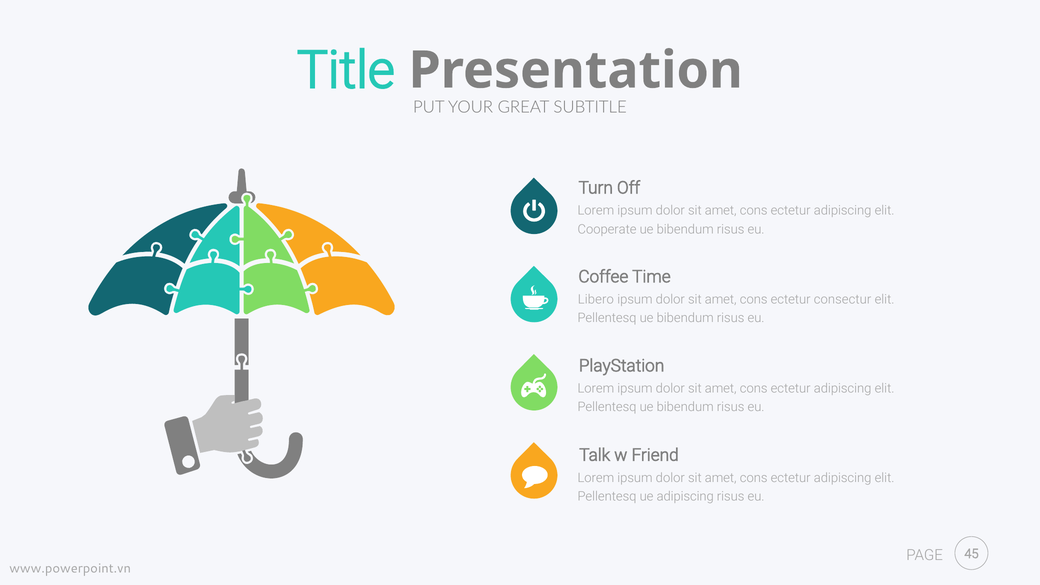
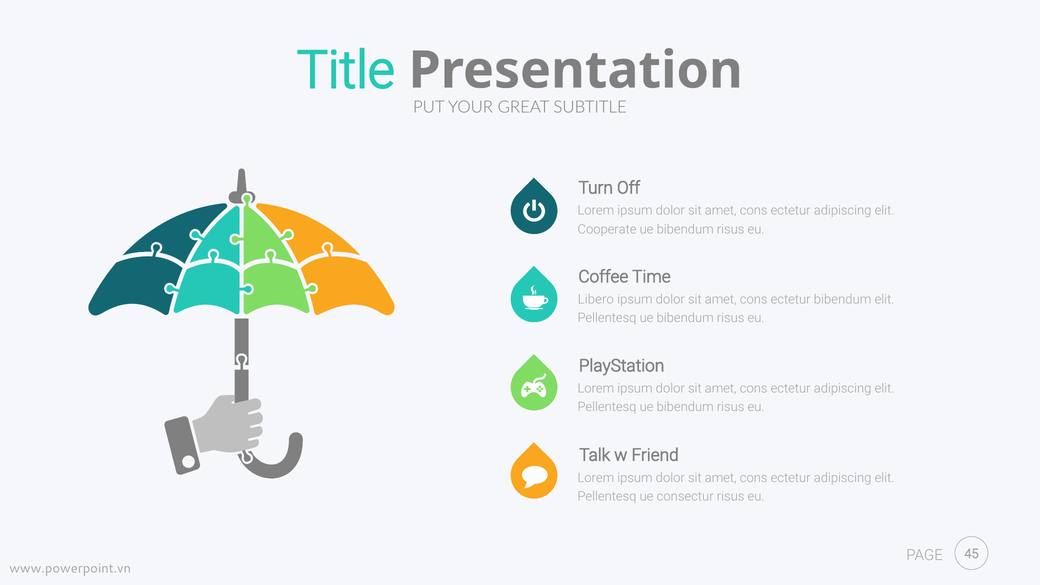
ectetur consectur: consectur -> bibendum (843, 299)
ue adipiscing: adipiscing -> consectur (685, 497)
